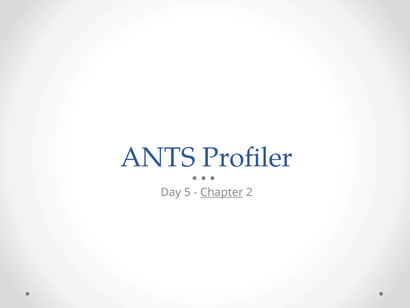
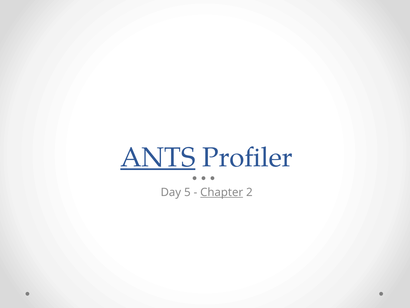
ANTS underline: none -> present (158, 157)
